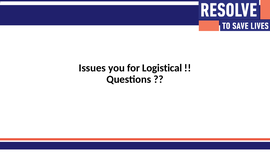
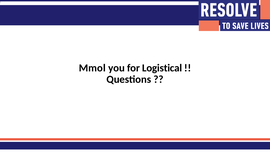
Issues: Issues -> Mmol (92, 68)
